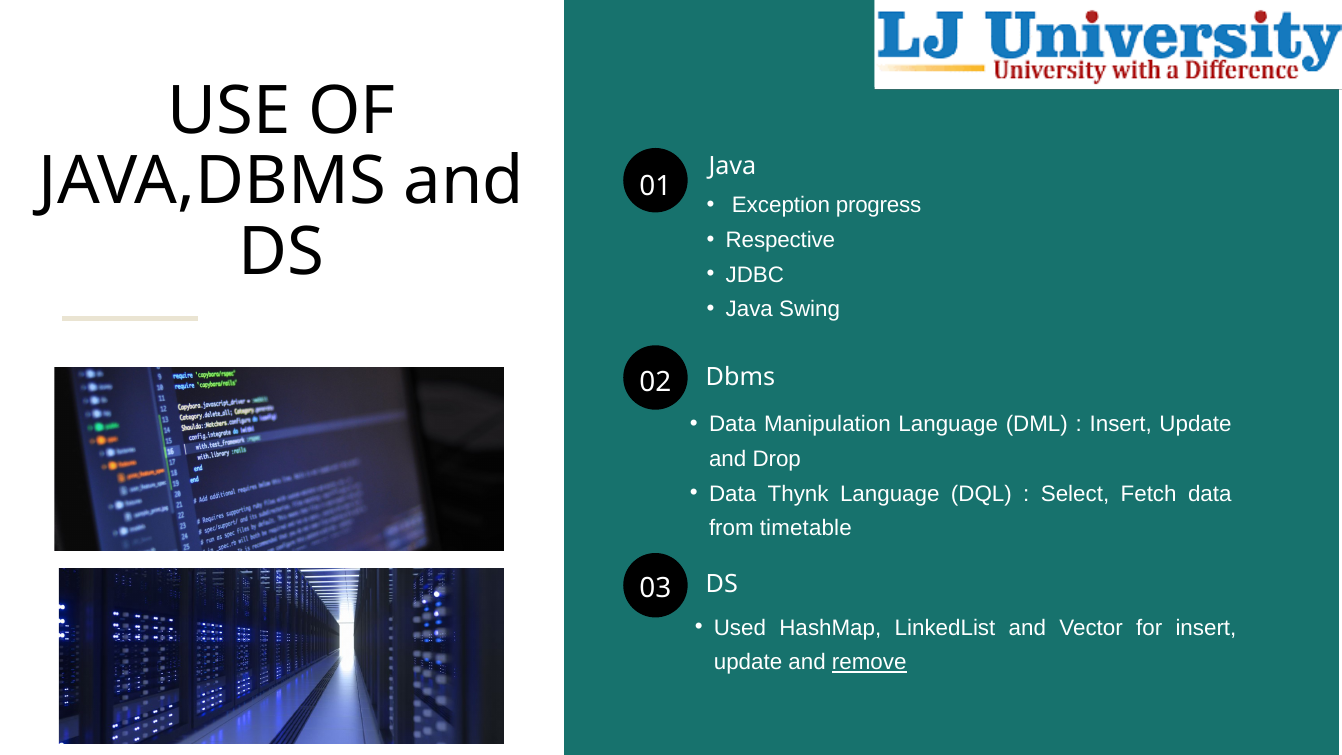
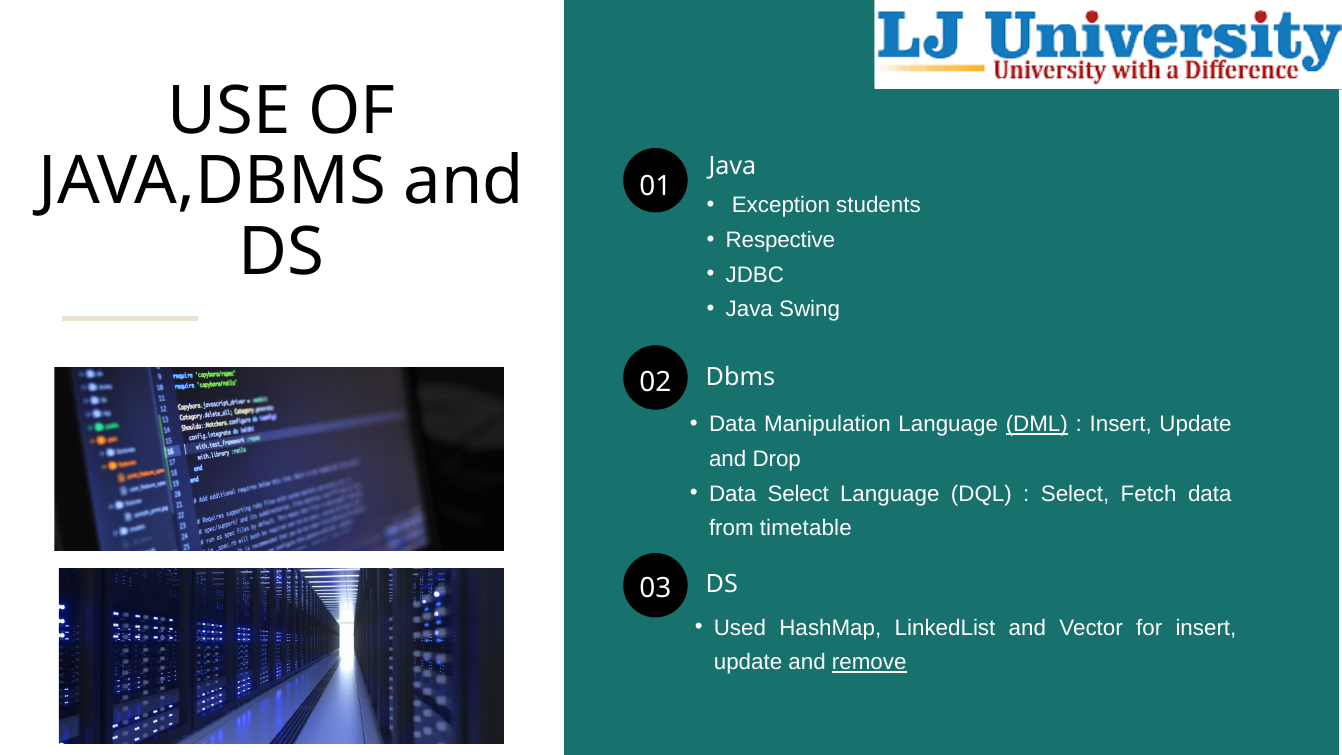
progress: progress -> students (878, 205)
DML underline: none -> present (1037, 424)
Data Thynk: Thynk -> Select (798, 494)
